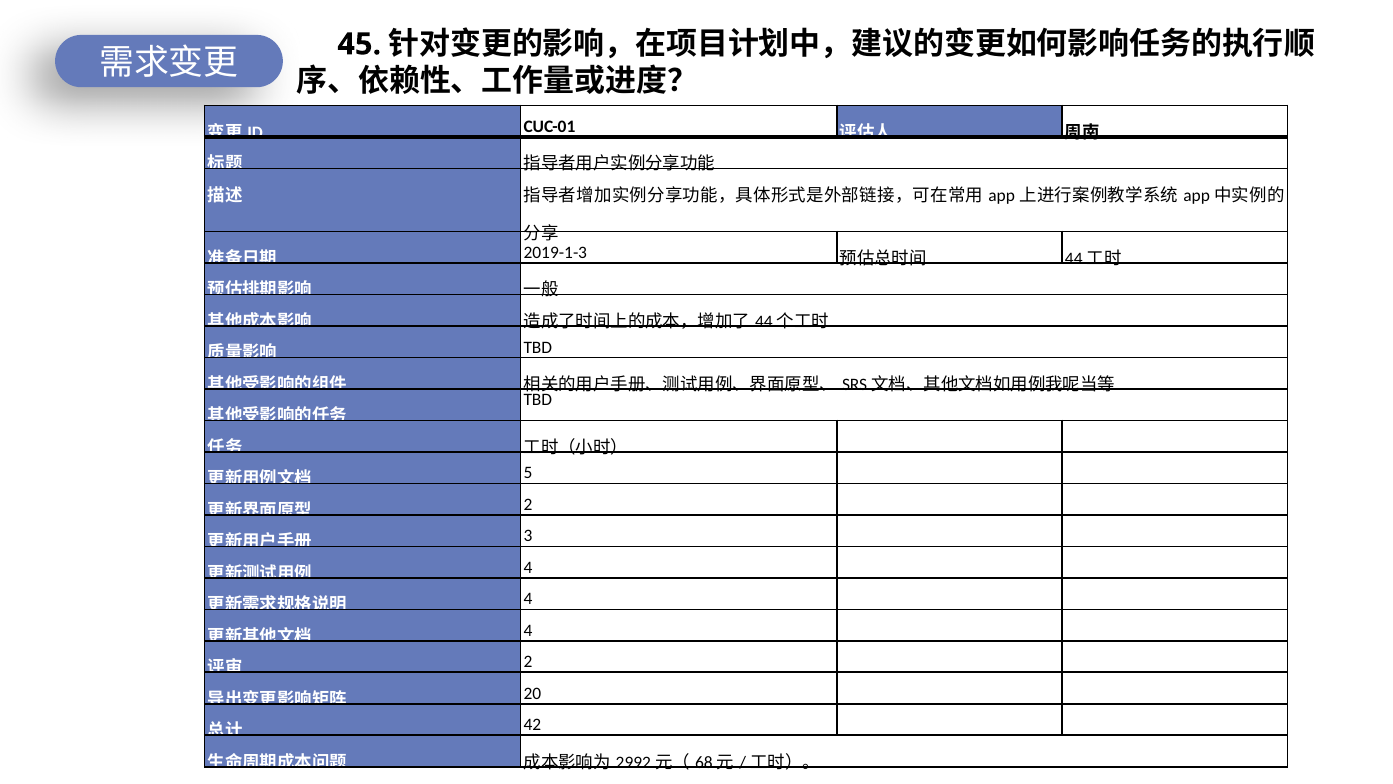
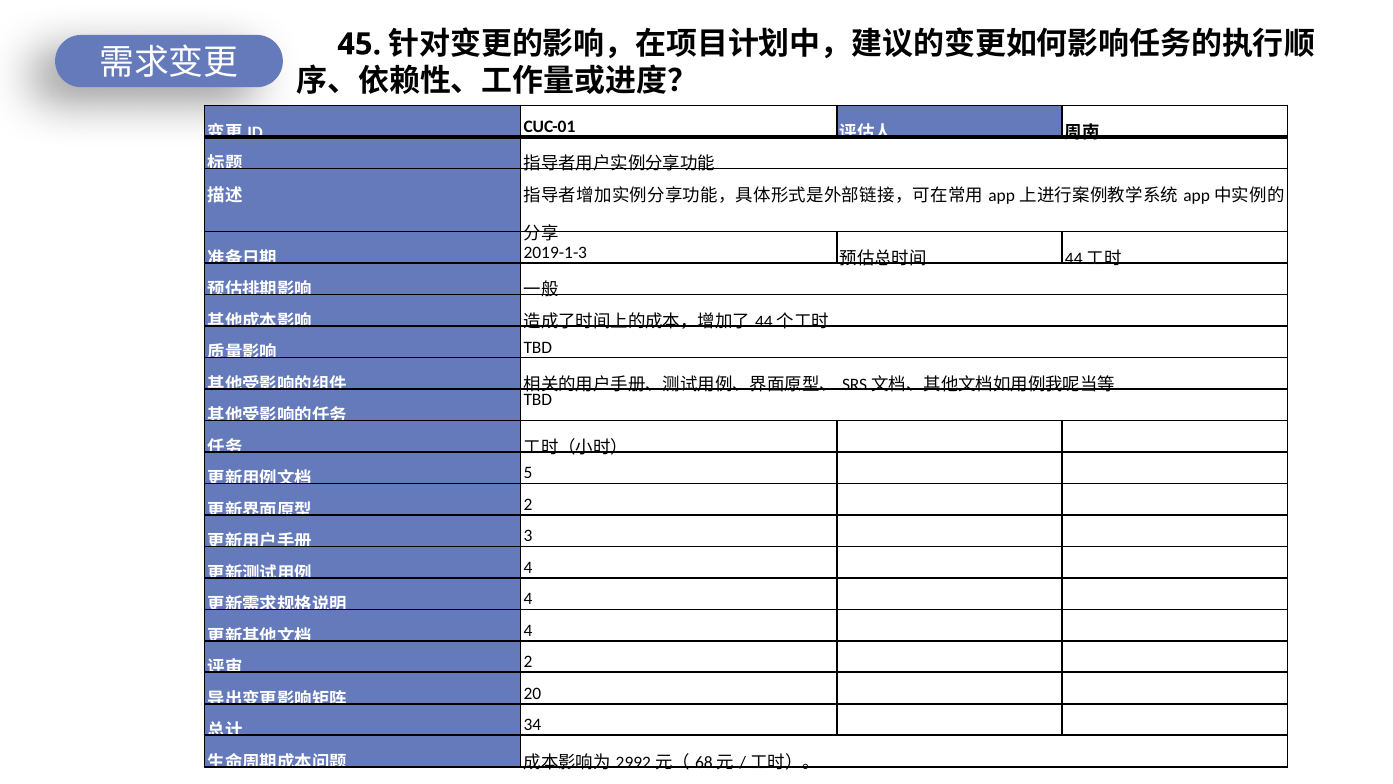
42: 42 -> 34 (532, 725)
